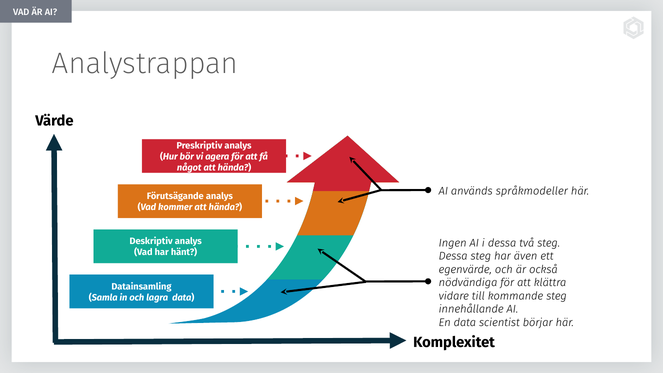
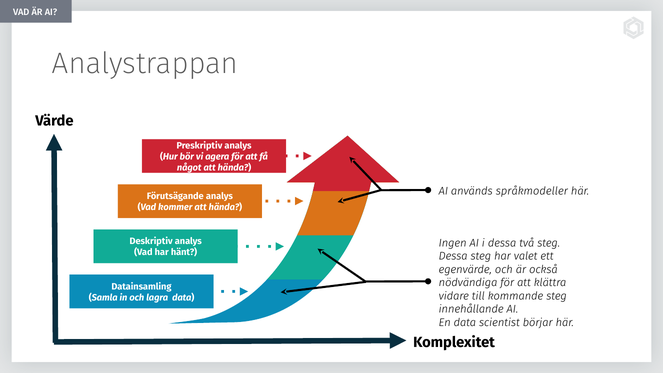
även: även -> valet (526, 256)
